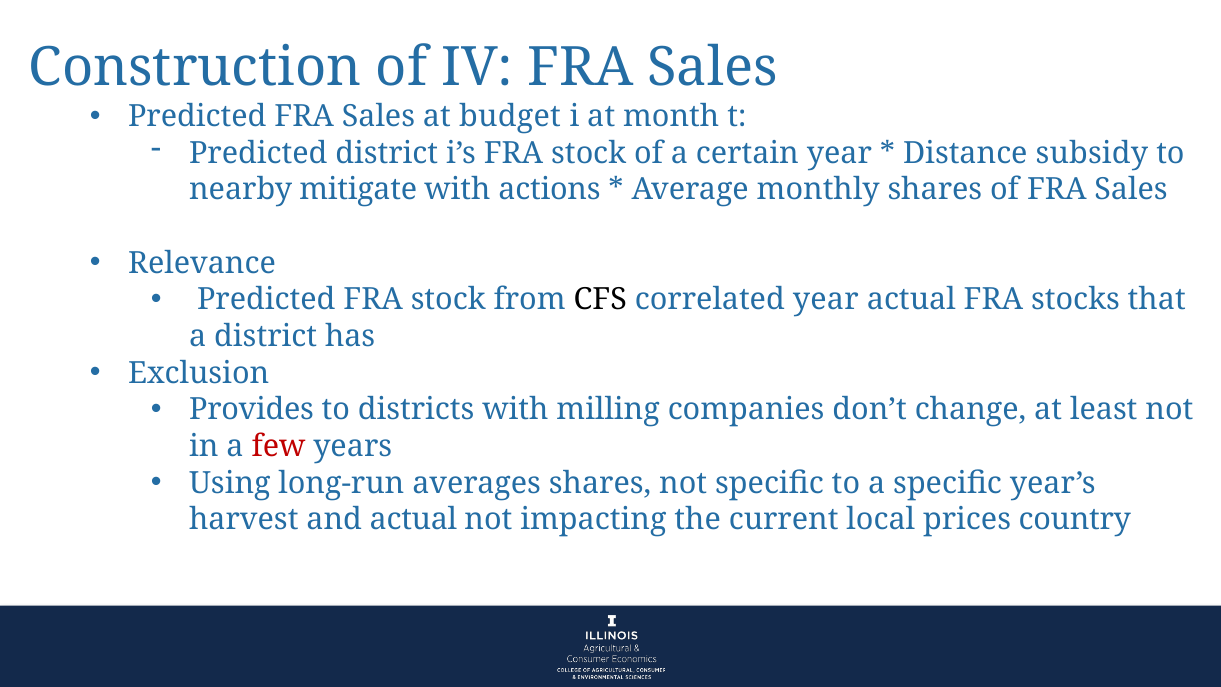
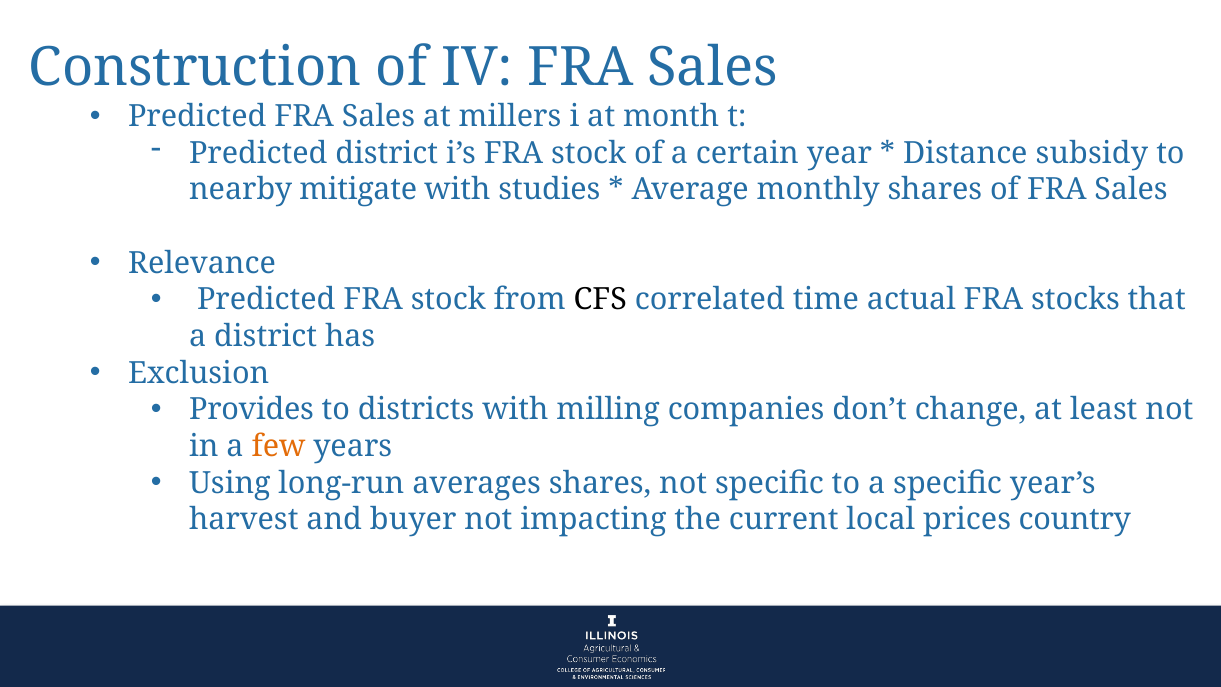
budget: budget -> millers (510, 117)
actions: actions -> studies (549, 190)
correlated year: year -> time (826, 300)
few colour: red -> orange (279, 446)
and actual: actual -> buyer (413, 519)
